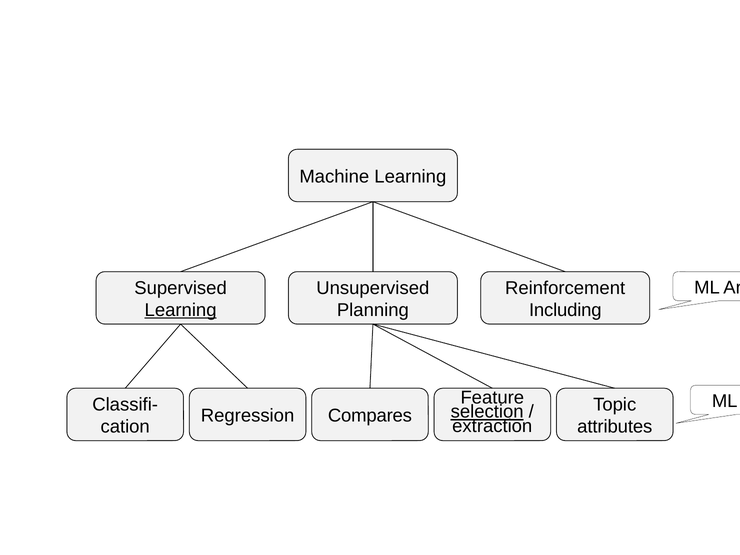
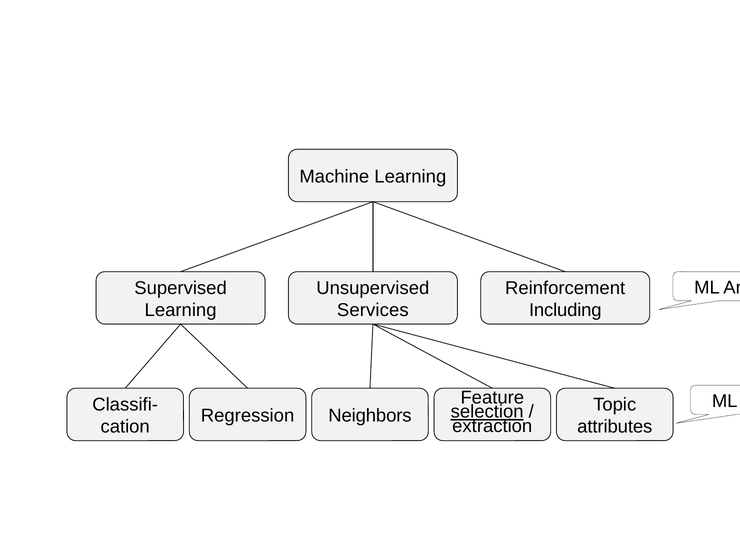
Learning underline: present -> none (181, 310)
Planning: Planning -> Services (373, 310)
Compares: Compares -> Neighbors (370, 416)
